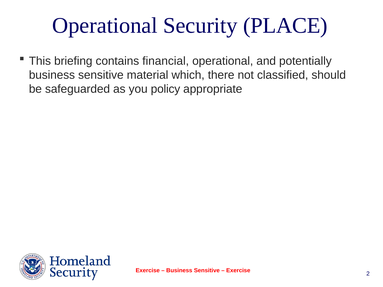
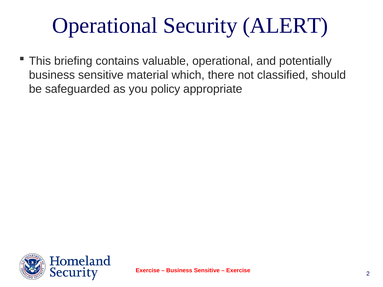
PLACE: PLACE -> ALERT (285, 25)
financial: financial -> valuable (166, 61)
